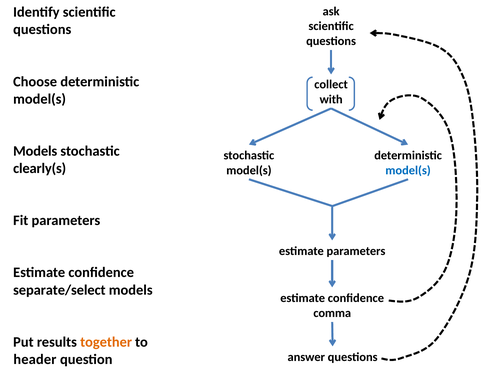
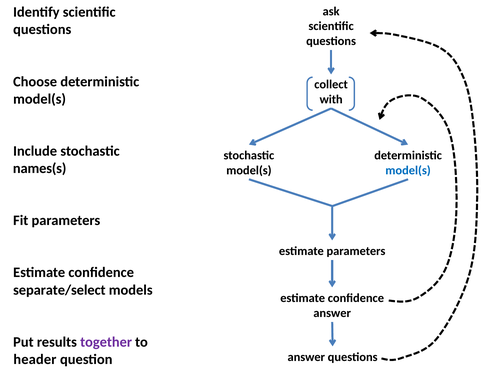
Models: Models -> Include (35, 151)
clearly(s: clearly(s -> names(s (40, 168)
comma: comma -> answer (332, 313)
together colour: orange -> purple (106, 342)
